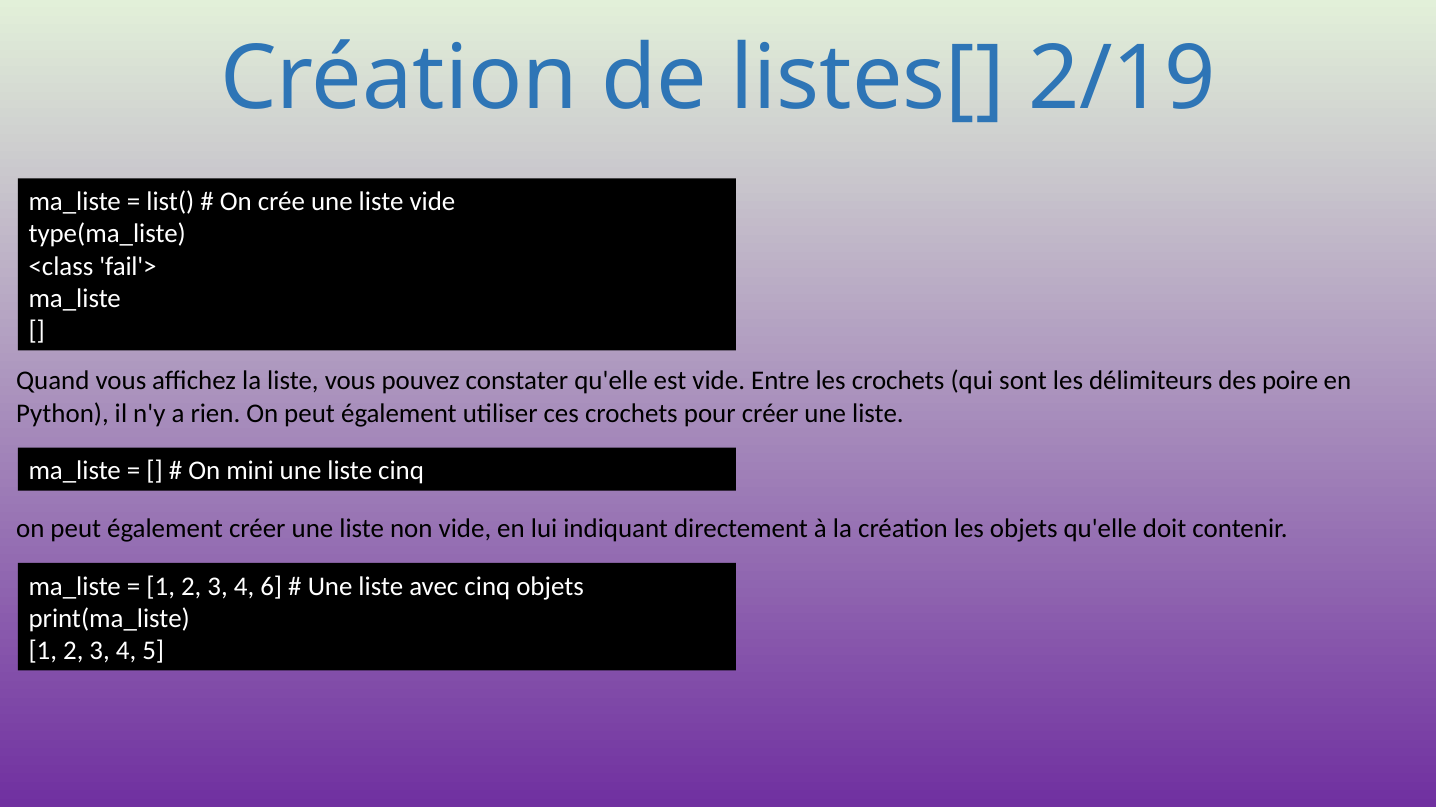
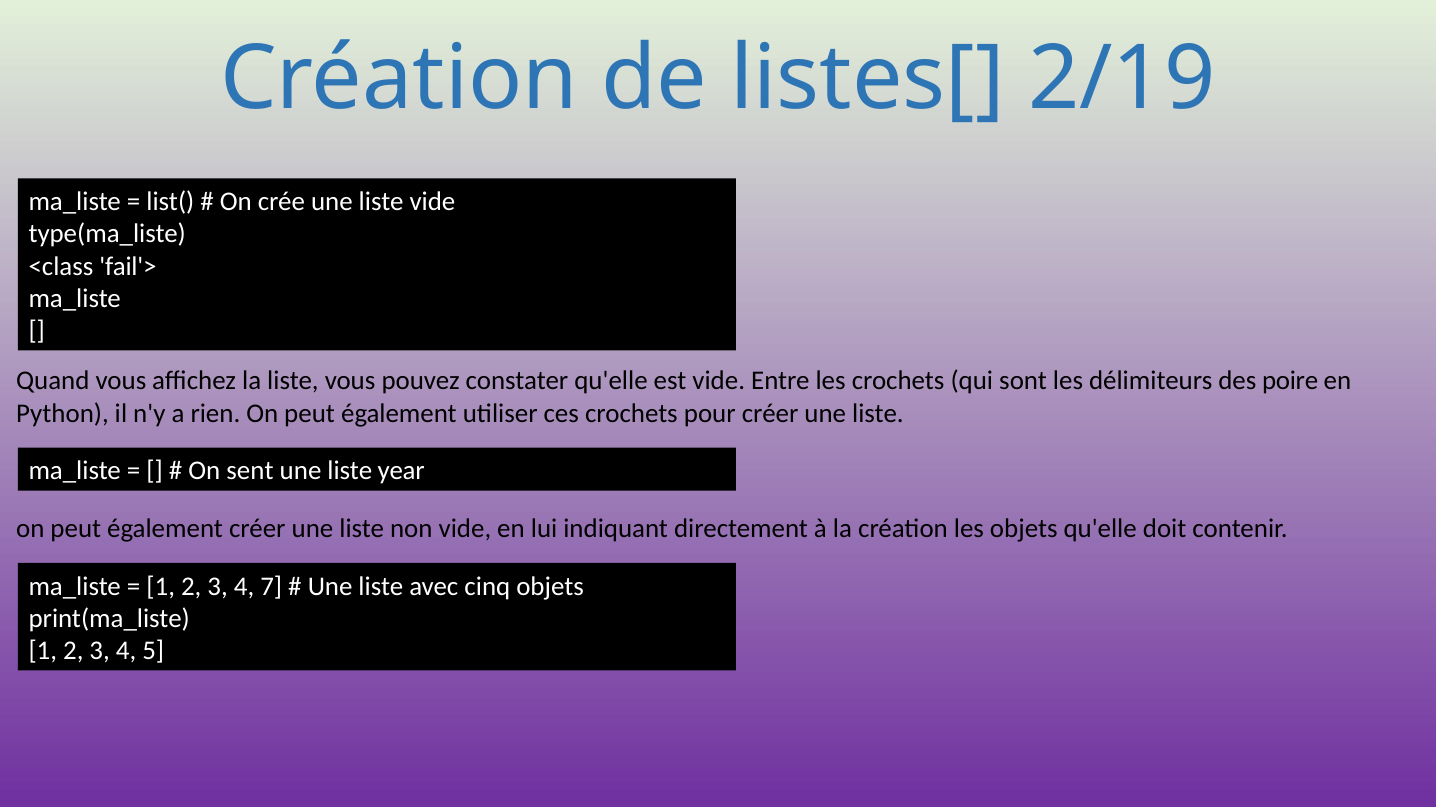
mini: mini -> sent (250, 471)
liste cinq: cinq -> year (401, 471)
6: 6 -> 7 (271, 586)
